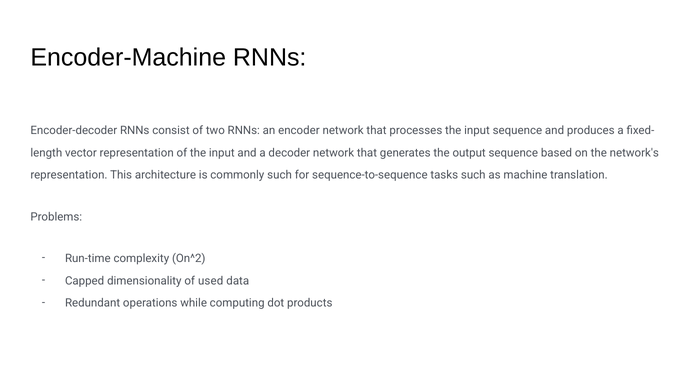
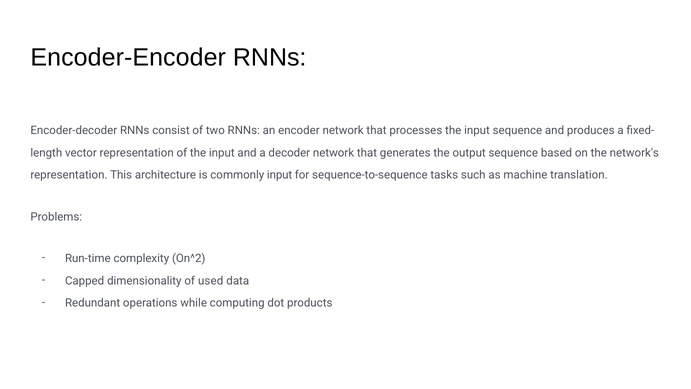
Encoder-Machine: Encoder-Machine -> Encoder-Encoder (128, 57)
commonly such: such -> input (280, 175)
